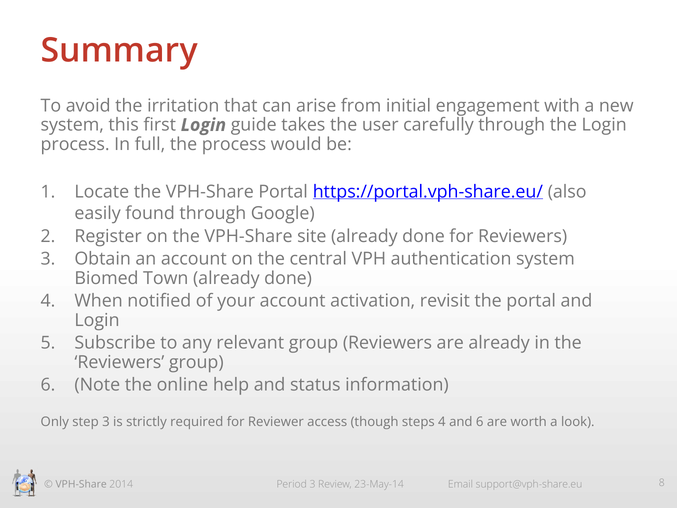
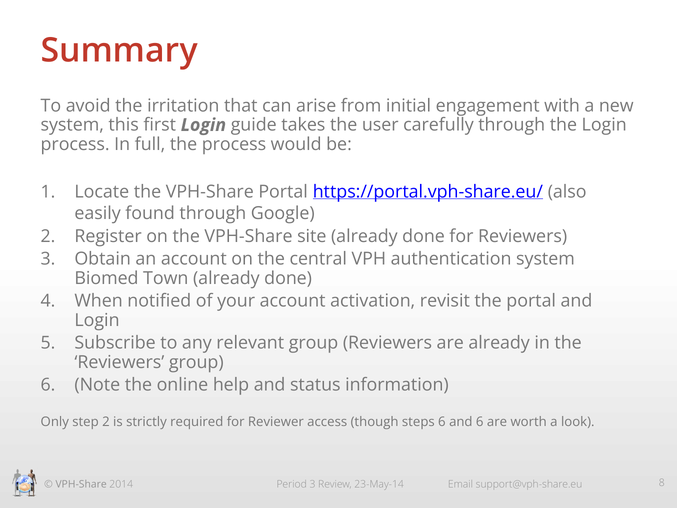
step 3: 3 -> 2 (106, 422)
steps 4: 4 -> 6 (442, 422)
